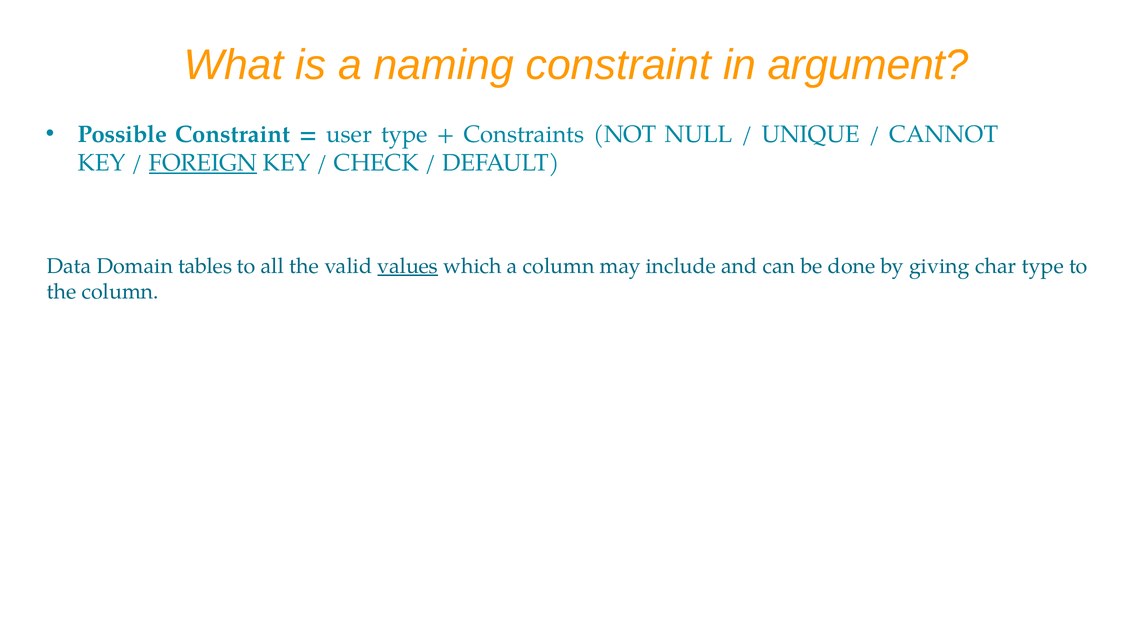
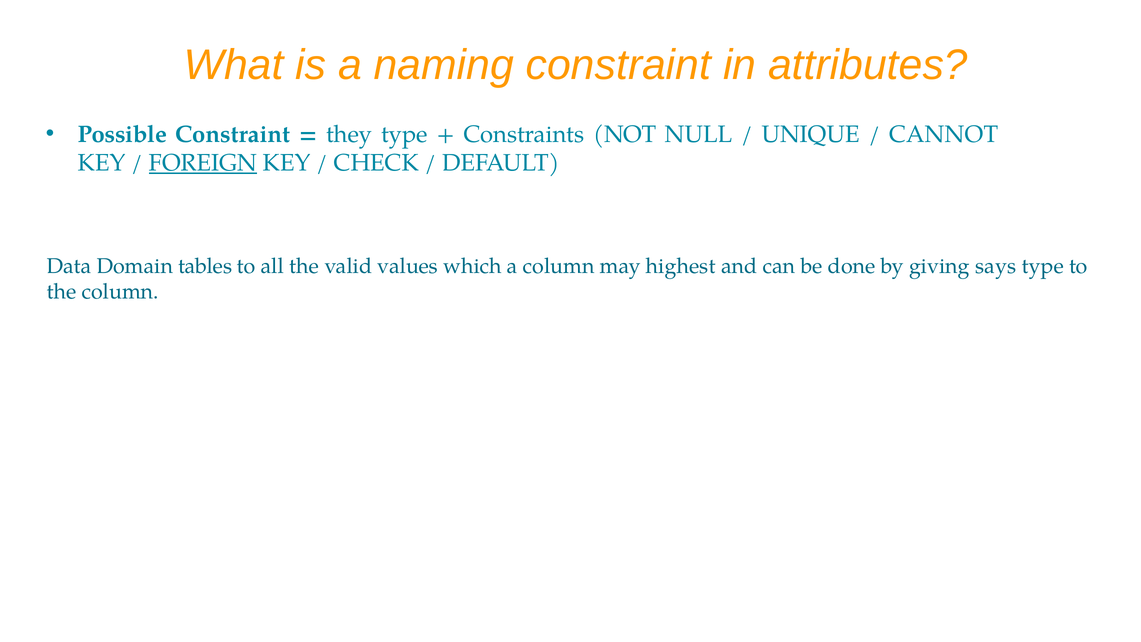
argument: argument -> attributes (868, 65)
user: user -> they (349, 134)
values underline: present -> none (408, 266)
include: include -> highest (681, 266)
char: char -> says (996, 266)
